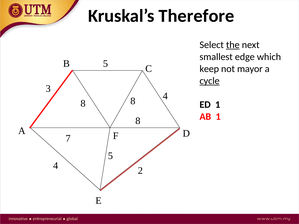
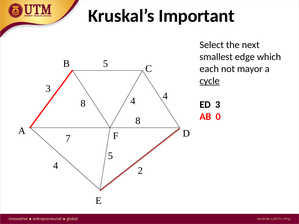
Therefore: Therefore -> Important (197, 16)
the underline: present -> none (233, 45)
keep: keep -> each (209, 69)
8 8: 8 -> 4 (133, 101)
ED 1: 1 -> 3 (218, 105)
AB 1: 1 -> 0 (218, 117)
